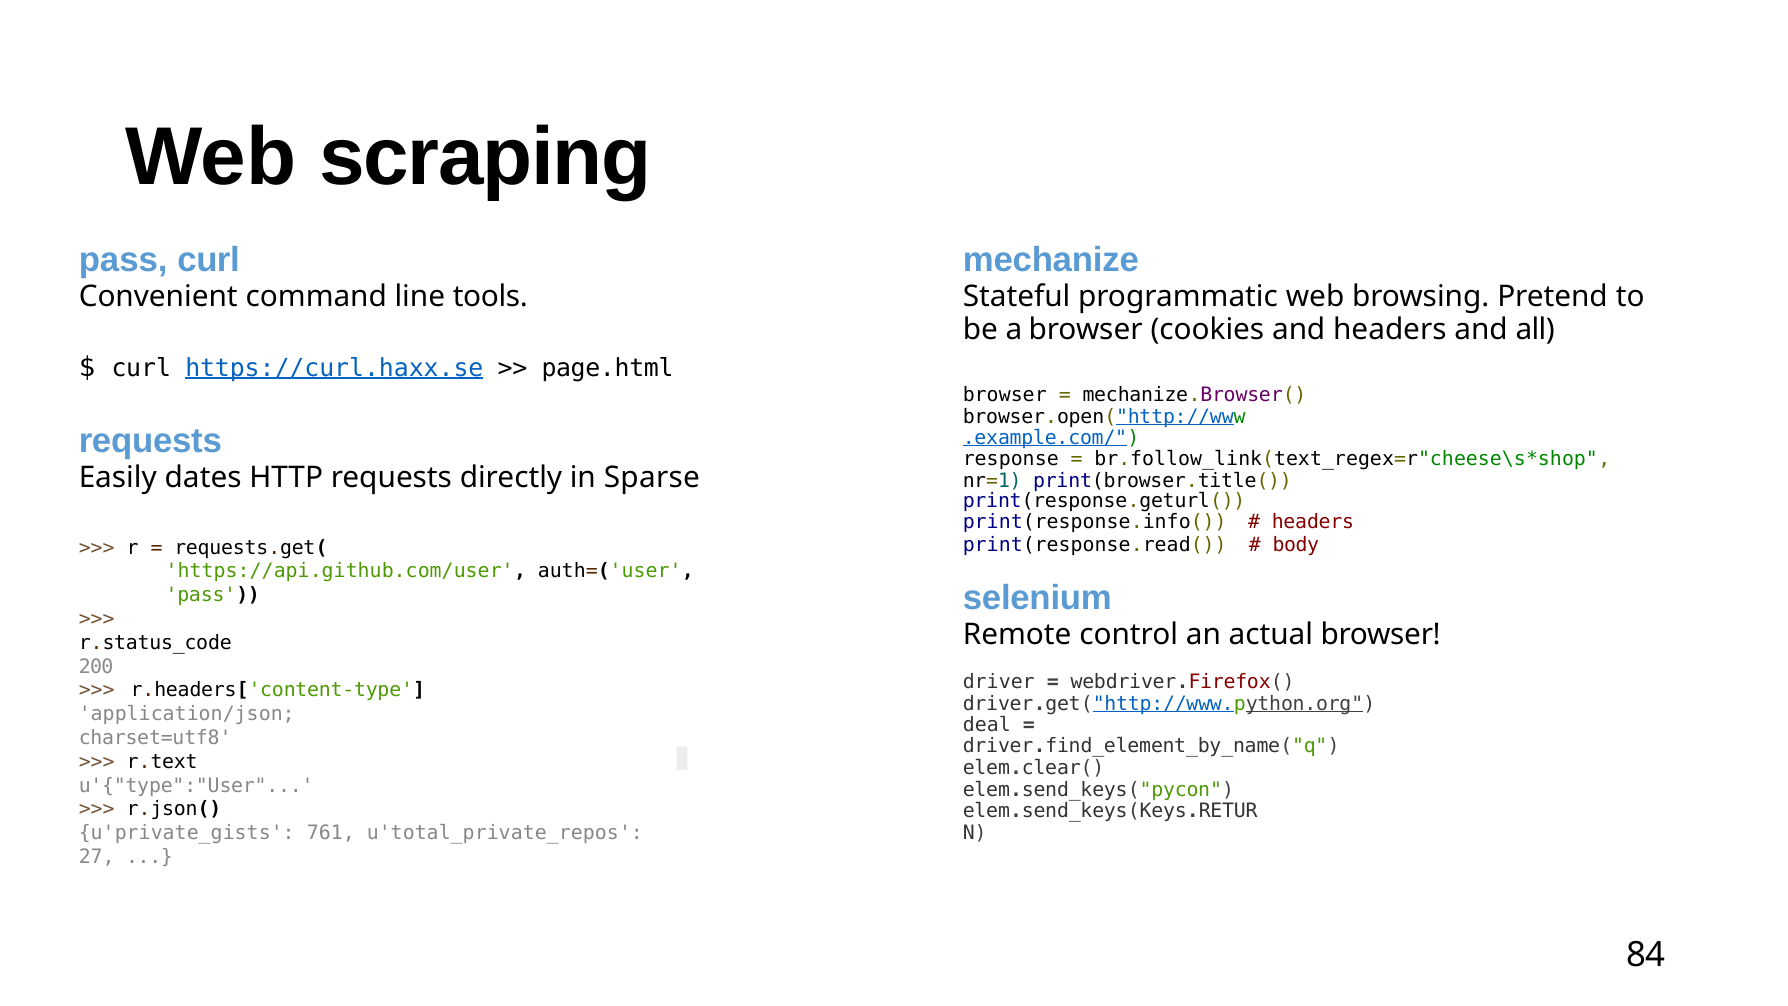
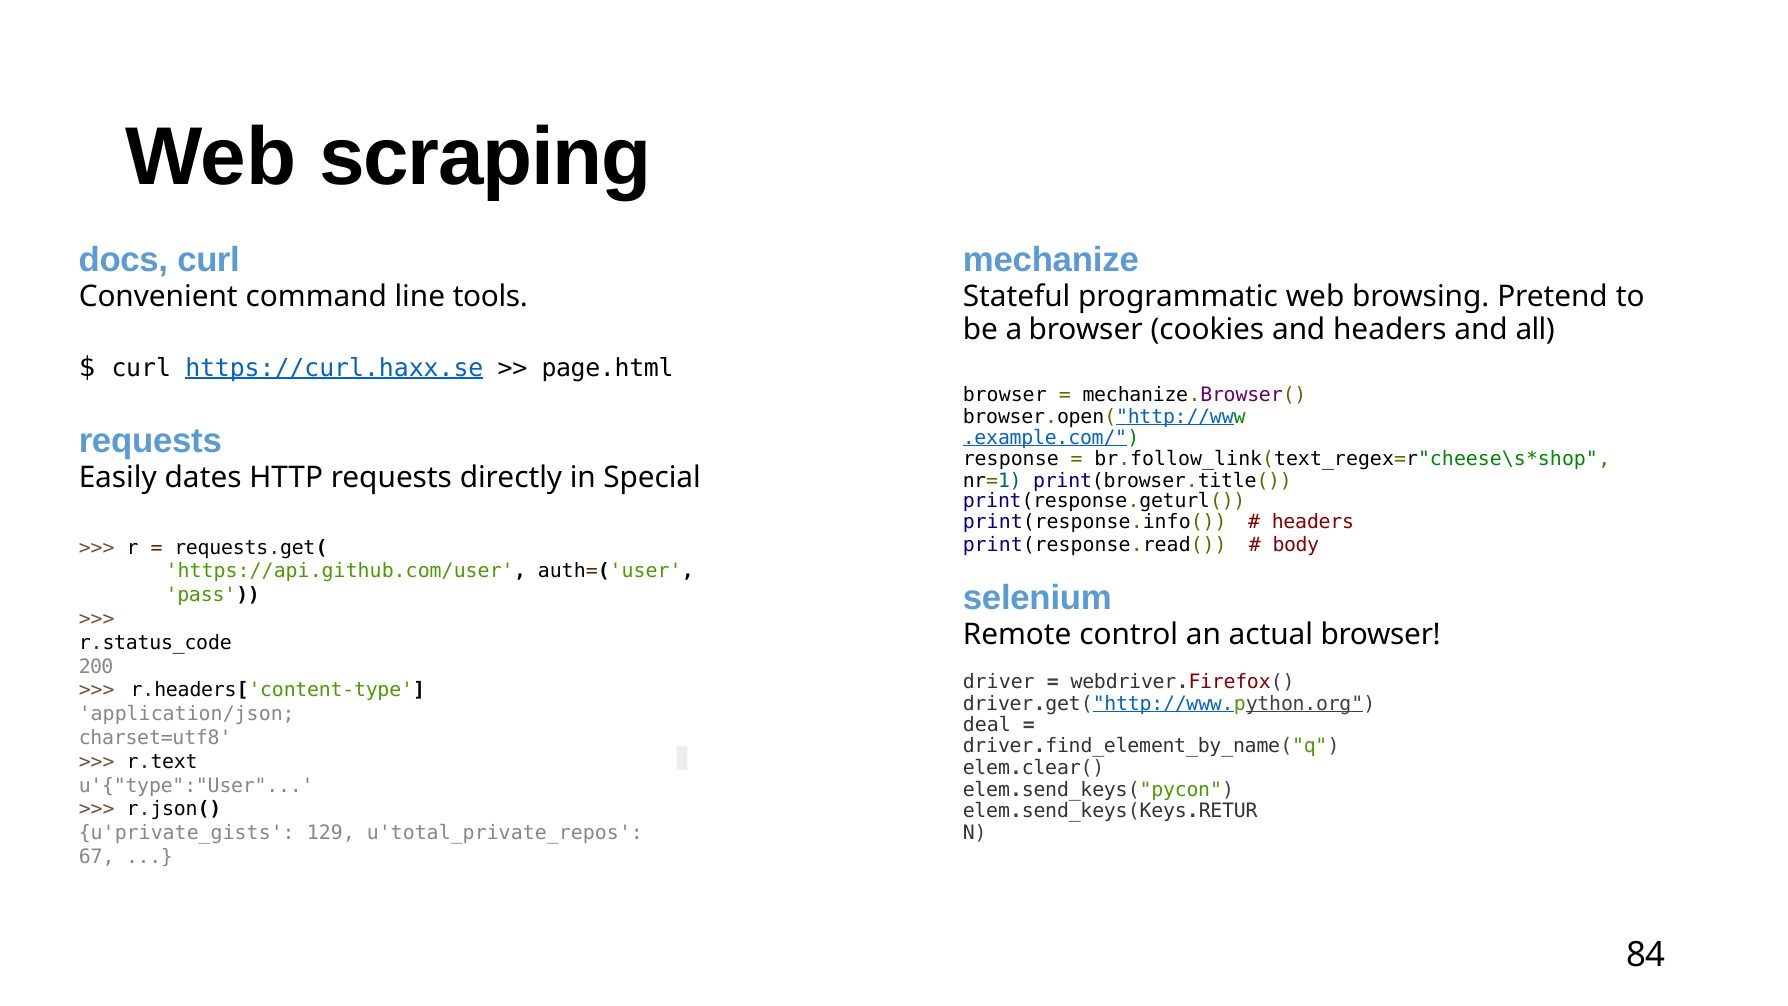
pass: pass -> docs (123, 260)
Sparse: Sparse -> Special (652, 477)
761: 761 -> 129 (331, 833)
27: 27 -> 67 (97, 857)
